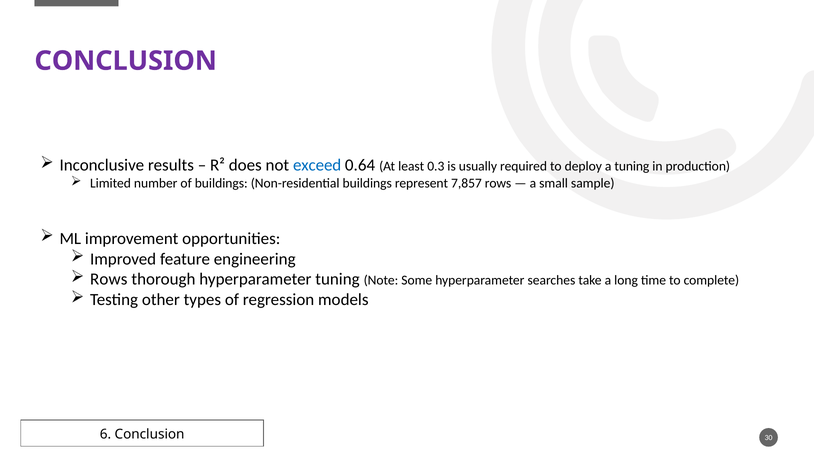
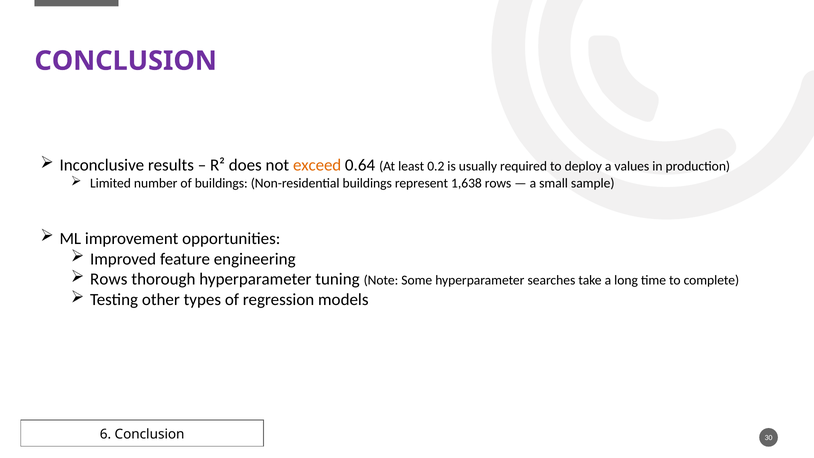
exceed colour: blue -> orange (317, 165)
0.3: 0.3 -> 0.2 (436, 166)
a tuning: tuning -> values (632, 166)
7,857: 7,857 -> 1,638 (466, 183)
